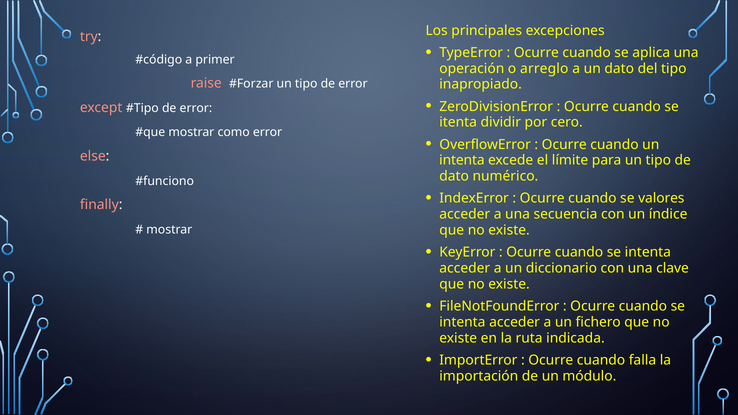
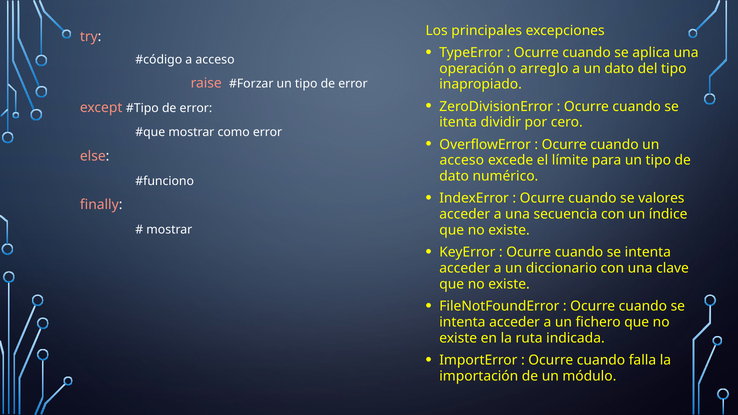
a primer: primer -> acceso (215, 60)
intenta: intenta -> acceso (462, 160)
